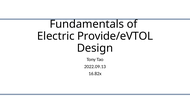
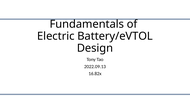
Provide/eVTOL: Provide/eVTOL -> Battery/eVTOL (115, 36)
